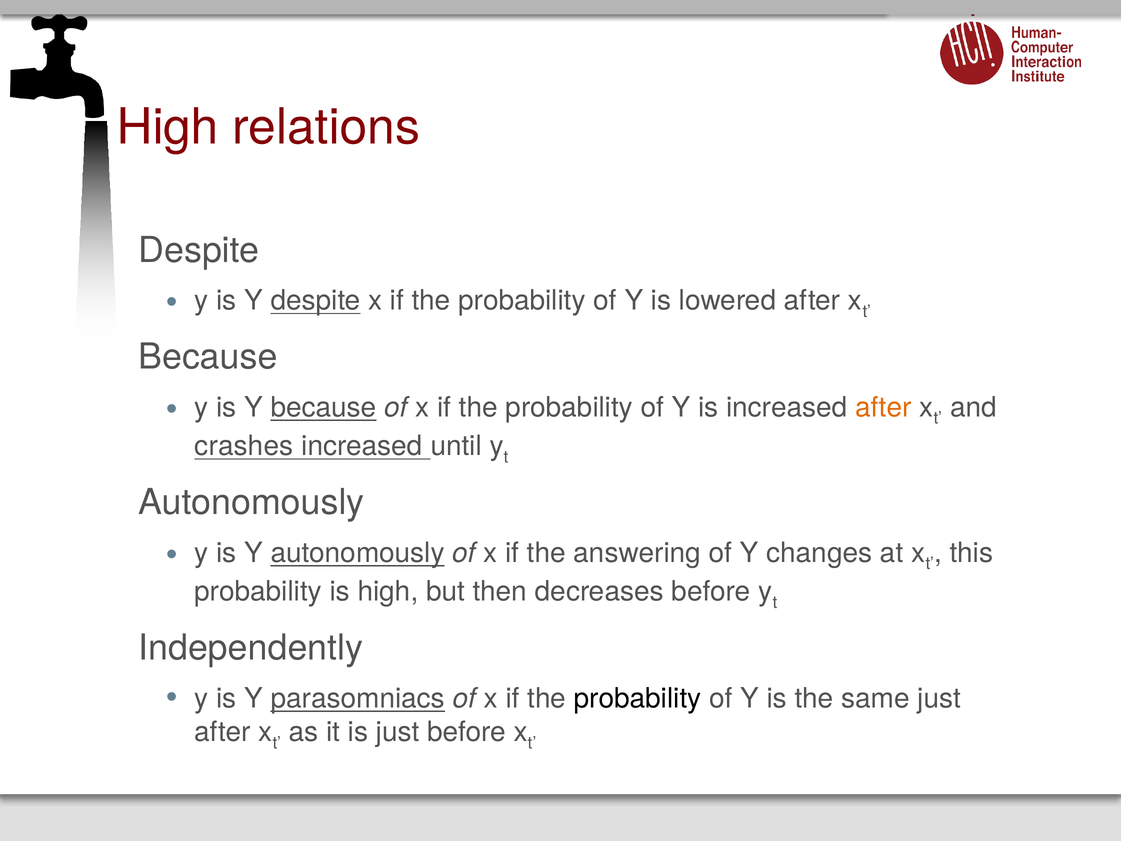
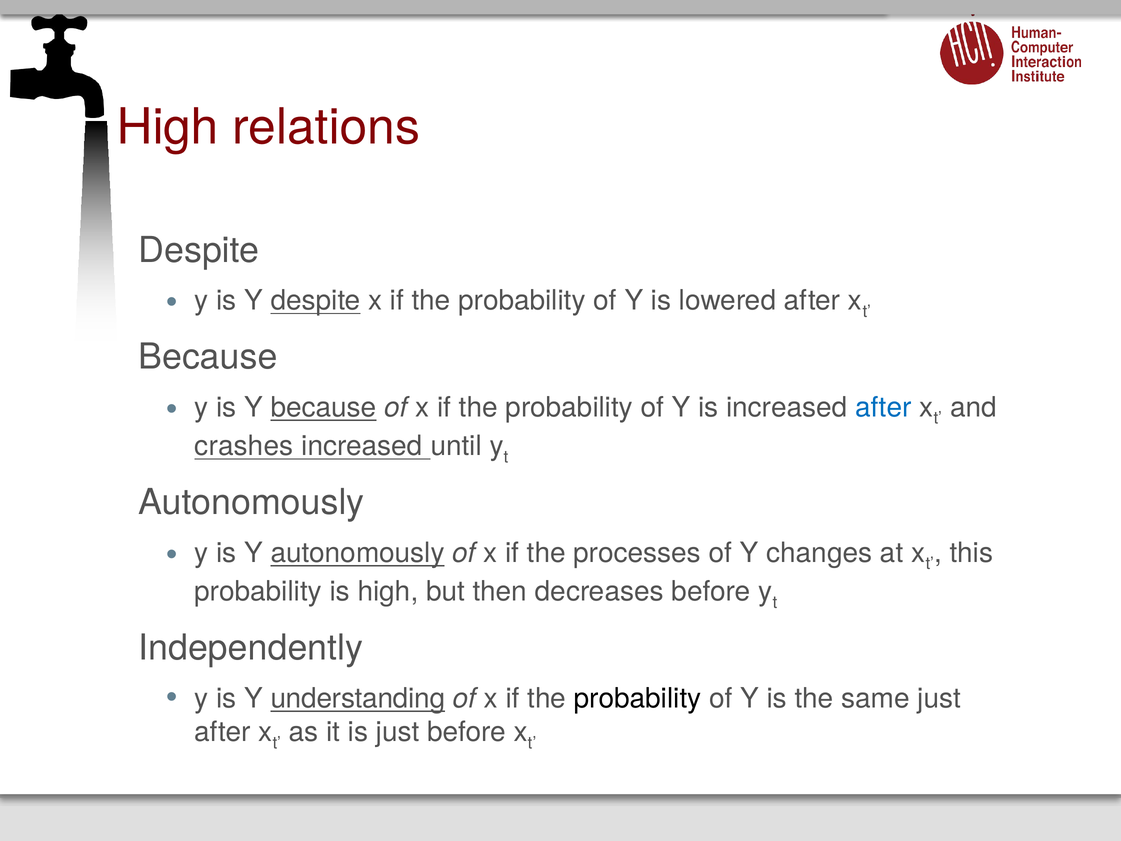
after colour: orange -> blue (883, 407)
answering: answering -> processes (637, 553)
parasomniacs: parasomniacs -> understanding (358, 698)
